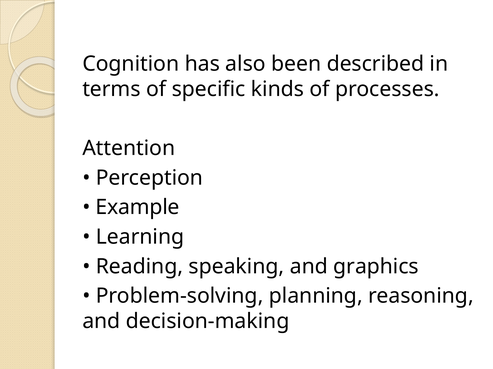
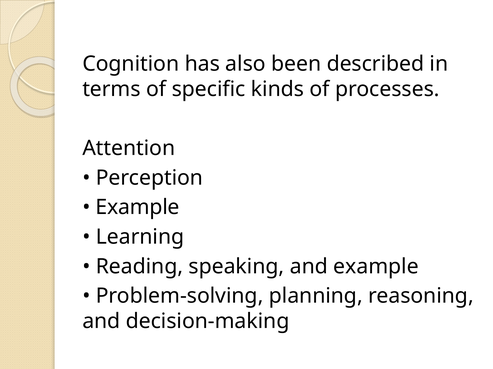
and graphics: graphics -> example (376, 267)
